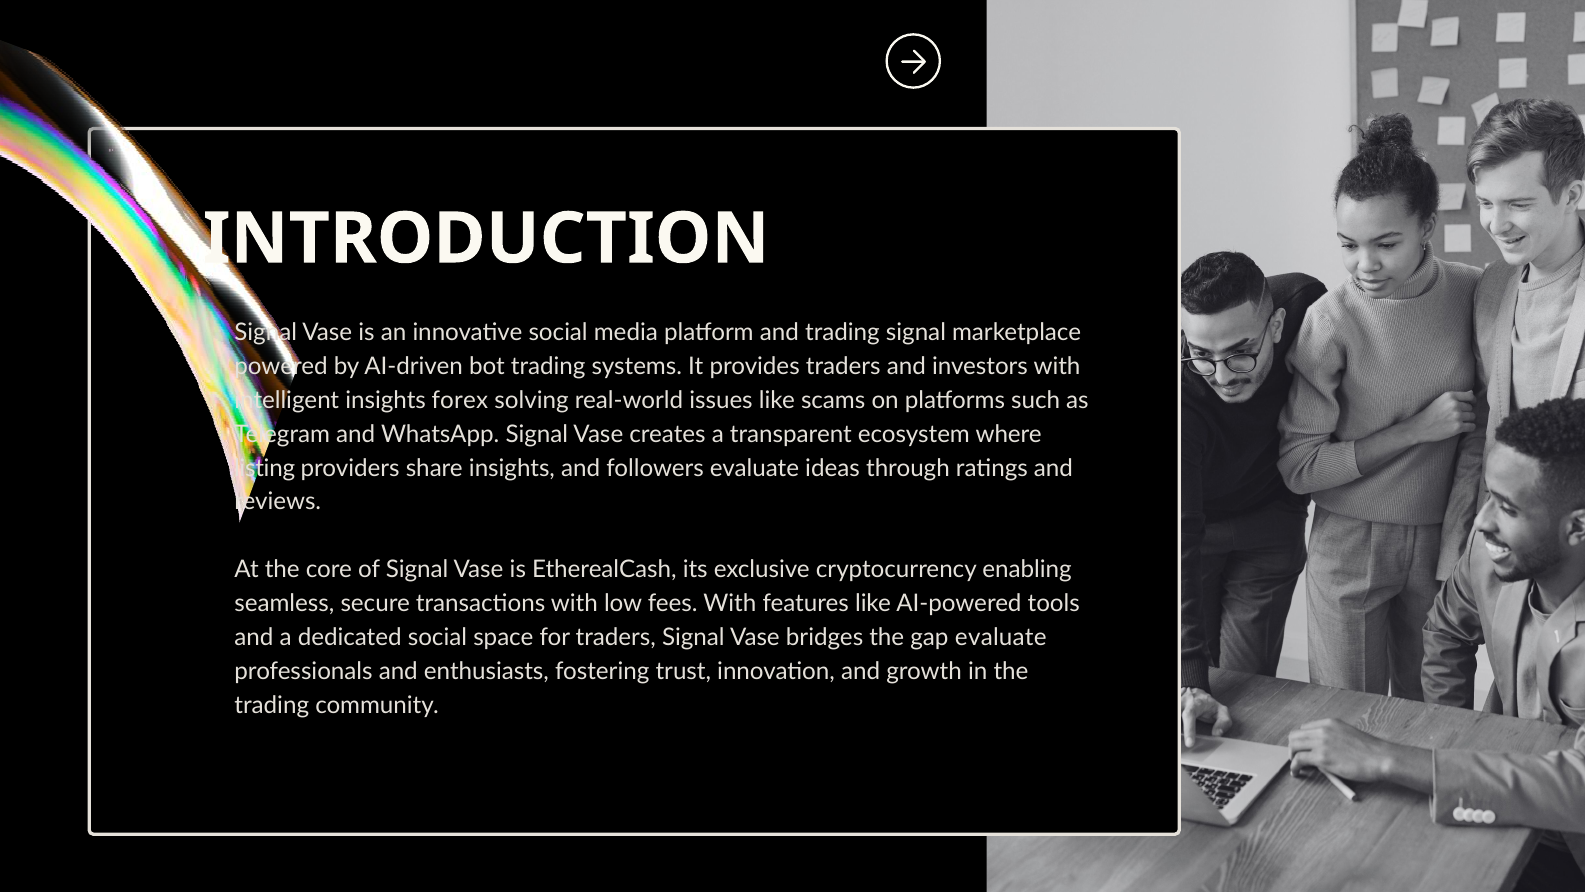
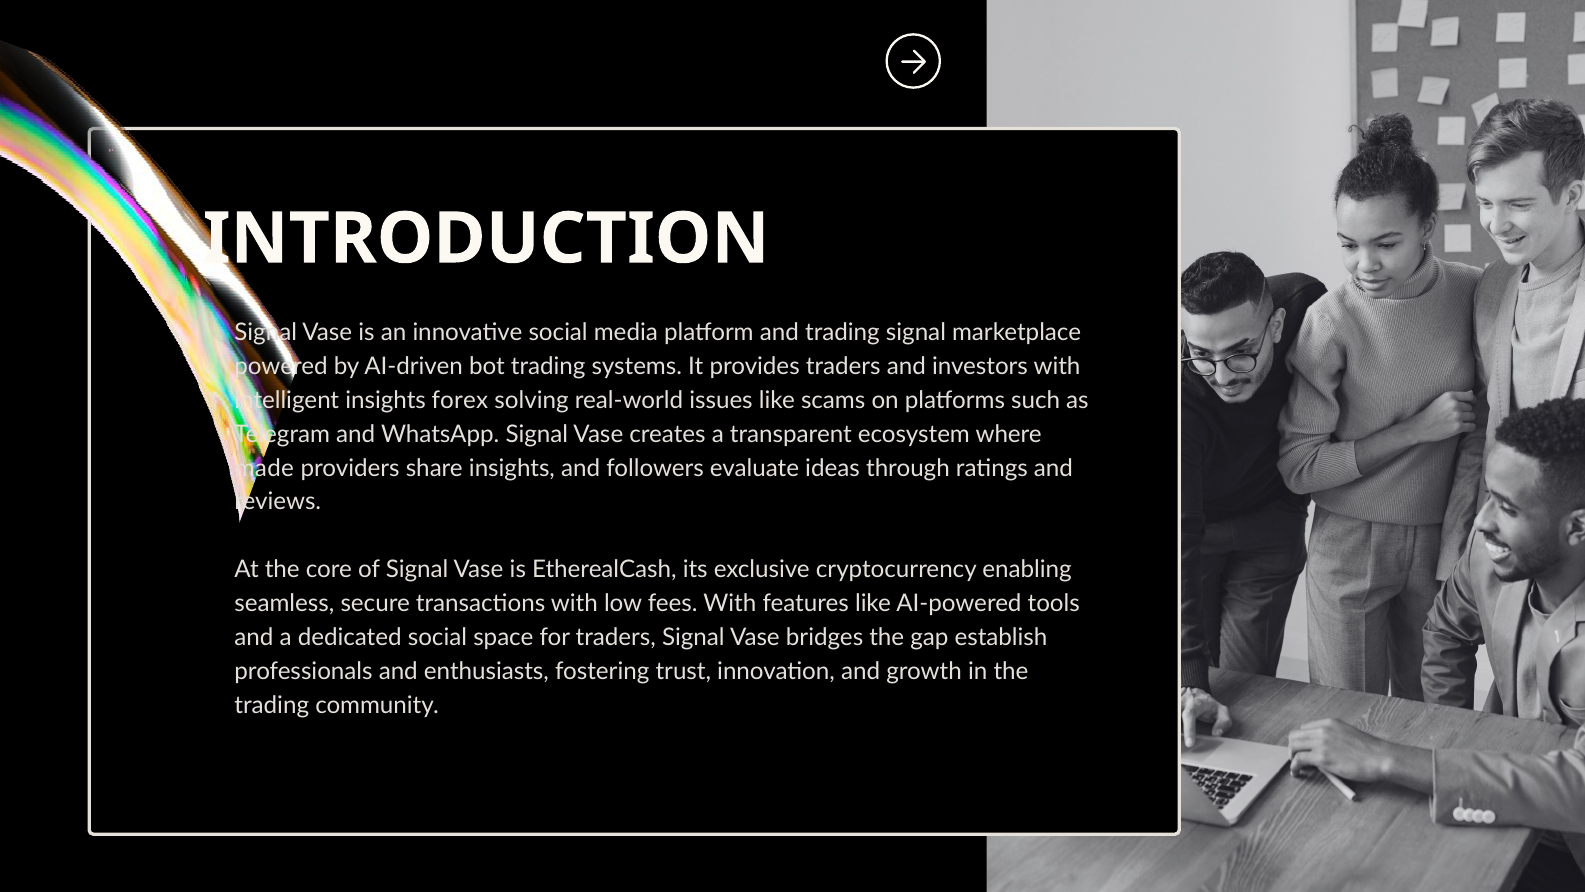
listing: listing -> made (264, 468)
gap evaluate: evaluate -> establish (1001, 637)
